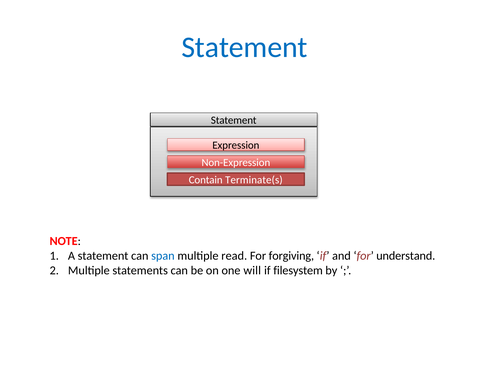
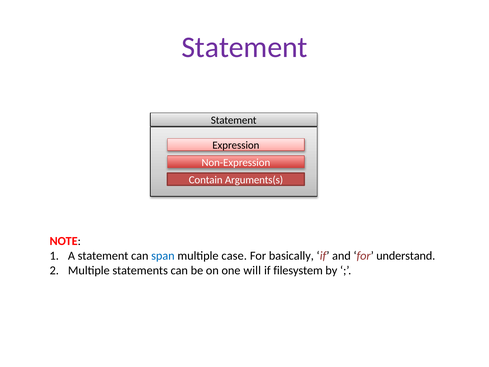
Statement colour: blue -> purple (245, 47)
Terminate(s: Terminate(s -> Arguments(s (254, 180)
read: read -> case (234, 256)
forgiving: forgiving -> basically (291, 256)
